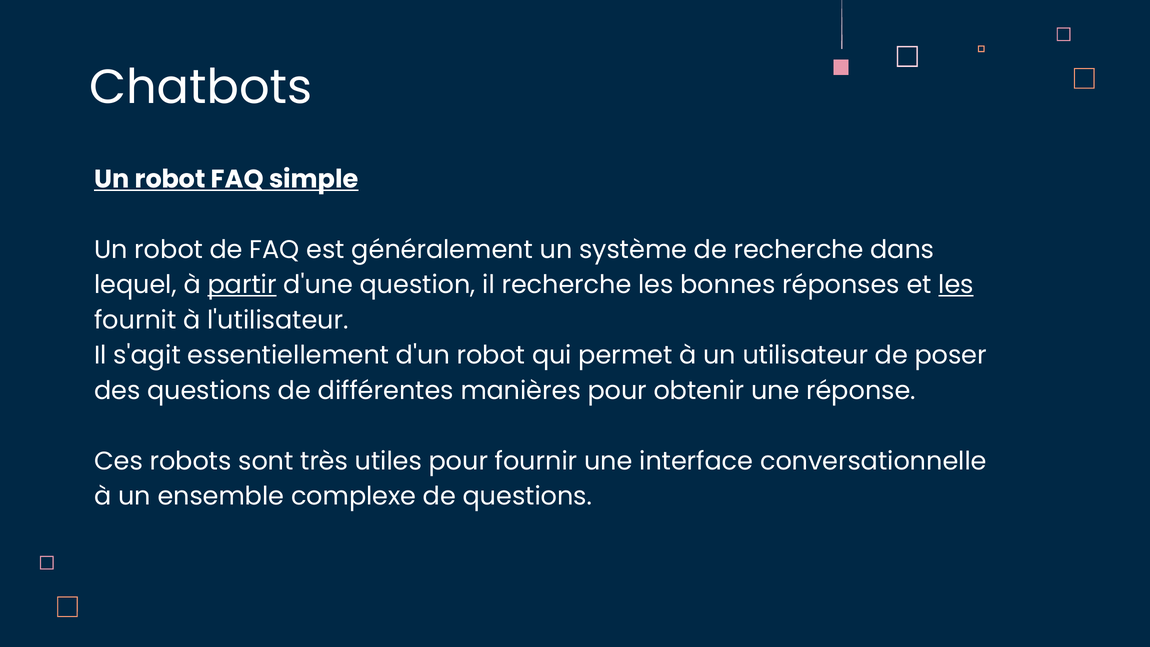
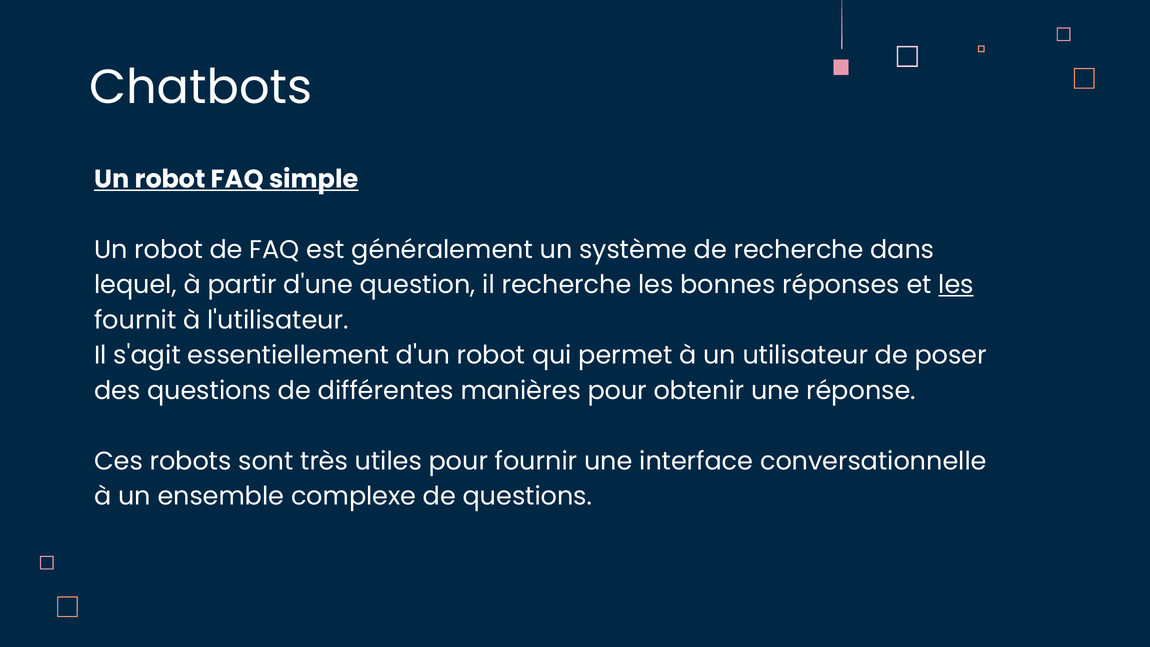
partir underline: present -> none (242, 285)
